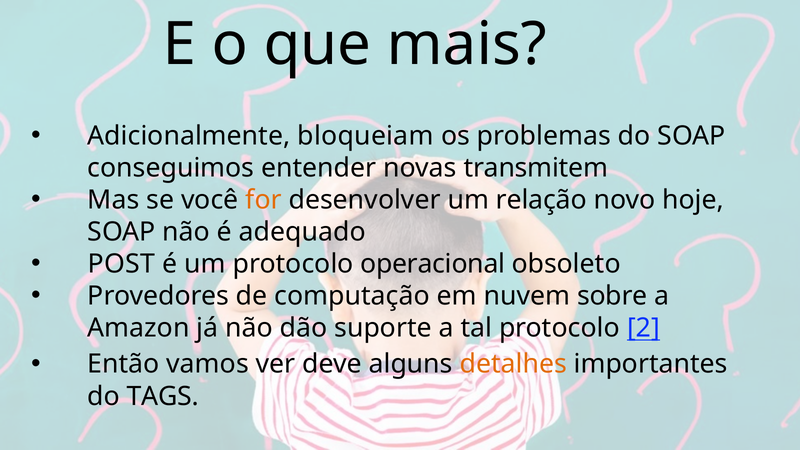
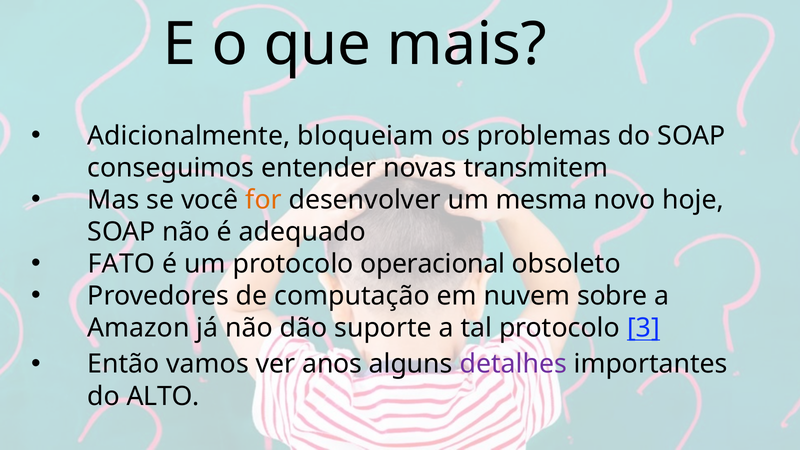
relação: relação -> mesma (541, 200)
POST: POST -> FATO (121, 264)
2: 2 -> 3 (643, 328)
deve: deve -> anos (332, 364)
detalhes colour: orange -> purple (513, 364)
TAGS: TAGS -> ALTO (163, 396)
